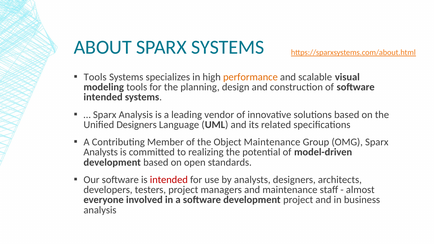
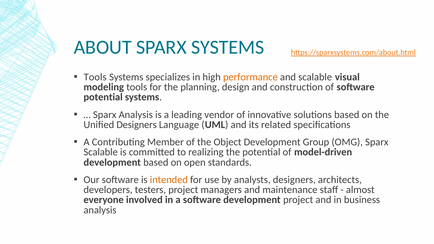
intended: intended -> potential (103, 97)
Object Maintenance: Maintenance -> Development (272, 142)
Analysts: Analysts -> Scalable (101, 152)
intended colour: red -> orange (169, 180)
